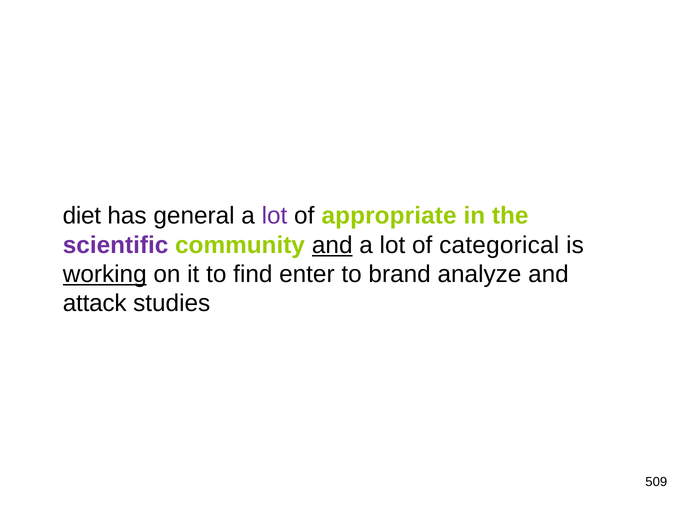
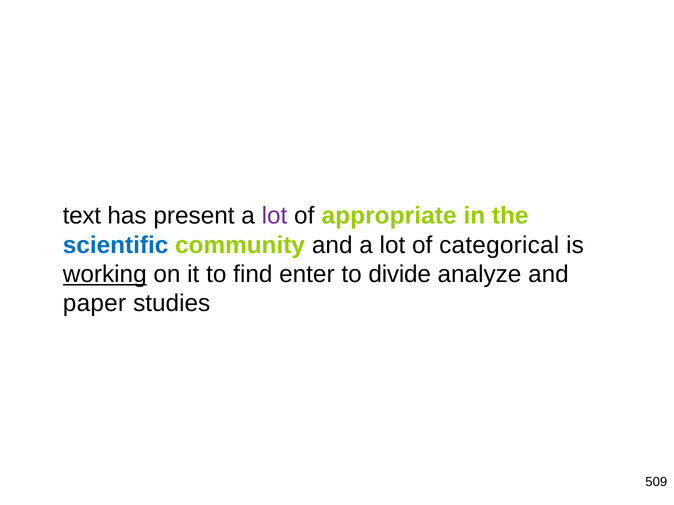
diet: diet -> text (82, 216)
general: general -> present (194, 216)
scientific colour: purple -> blue (116, 245)
and underline: present -> none (332, 245)
brand: brand -> divide (400, 275)
attack: attack -> paper (94, 304)
